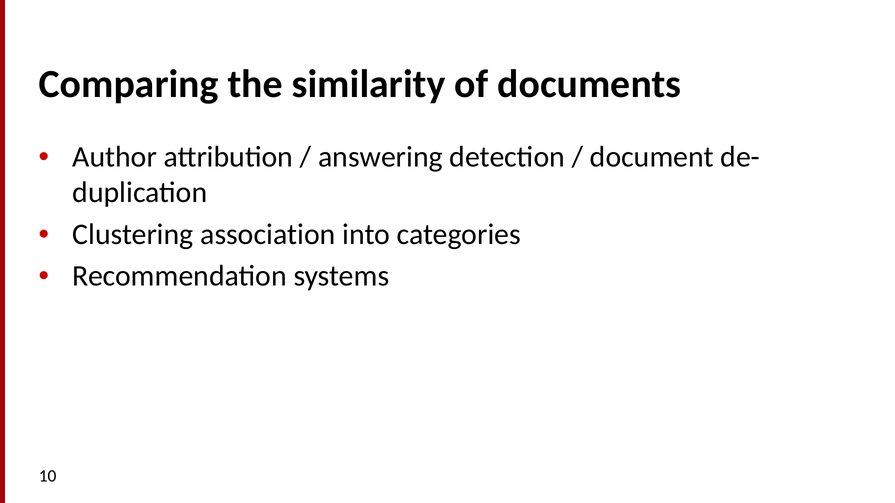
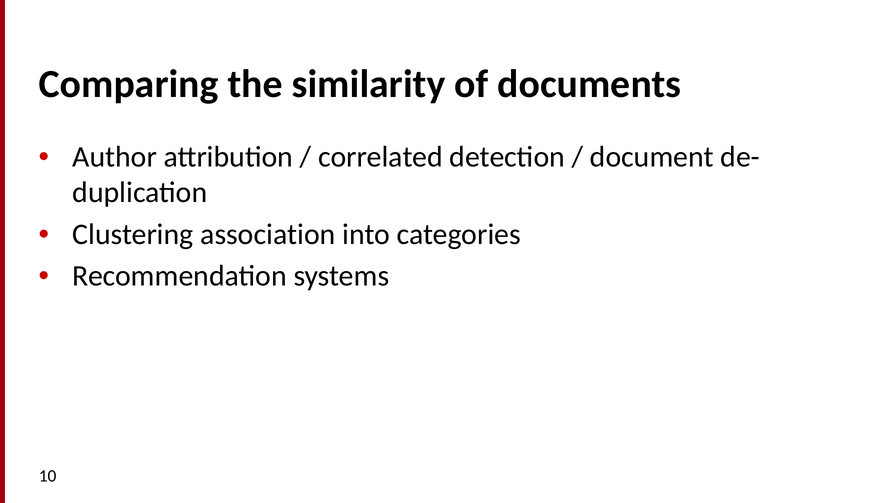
answering: answering -> correlated (380, 157)
